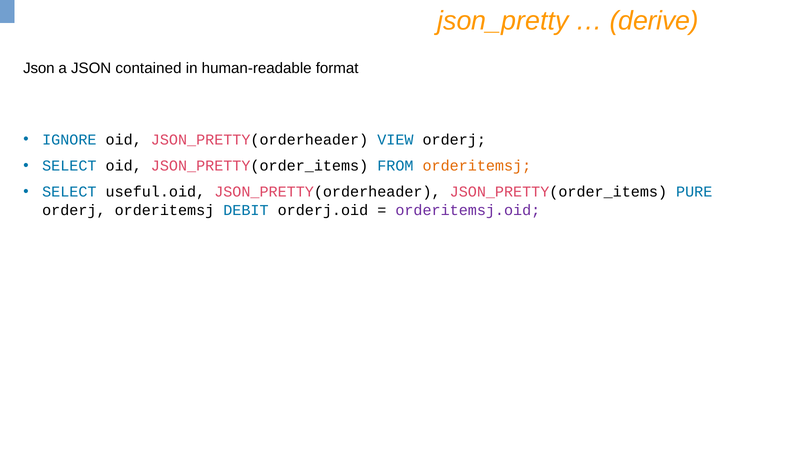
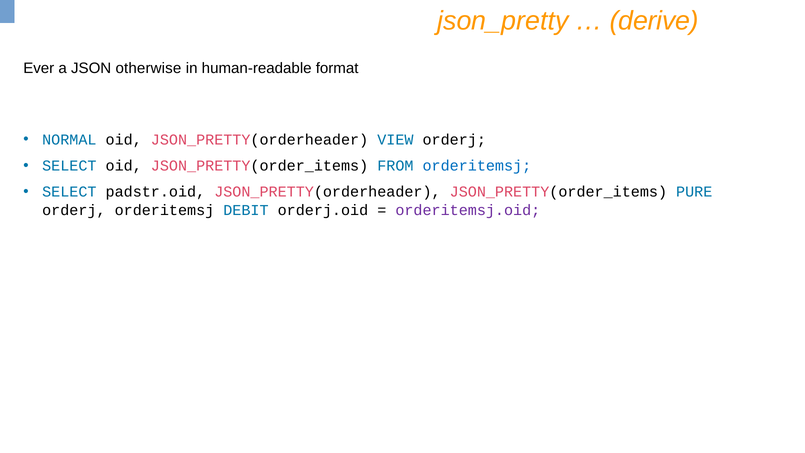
Json: Json -> Ever (39, 68)
contained: contained -> otherwise (148, 68)
IGNORE: IGNORE -> NORMAL (69, 140)
orderitemsj colour: orange -> blue (477, 166)
useful.oid: useful.oid -> padstr.oid (155, 192)
